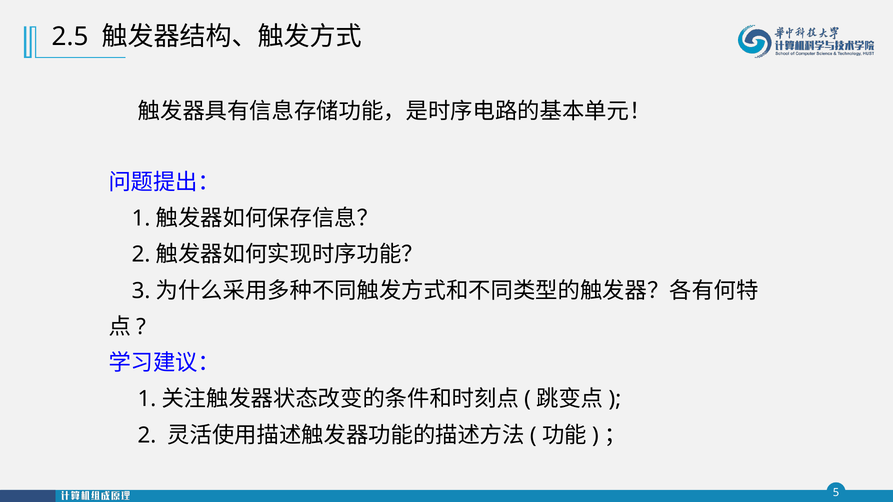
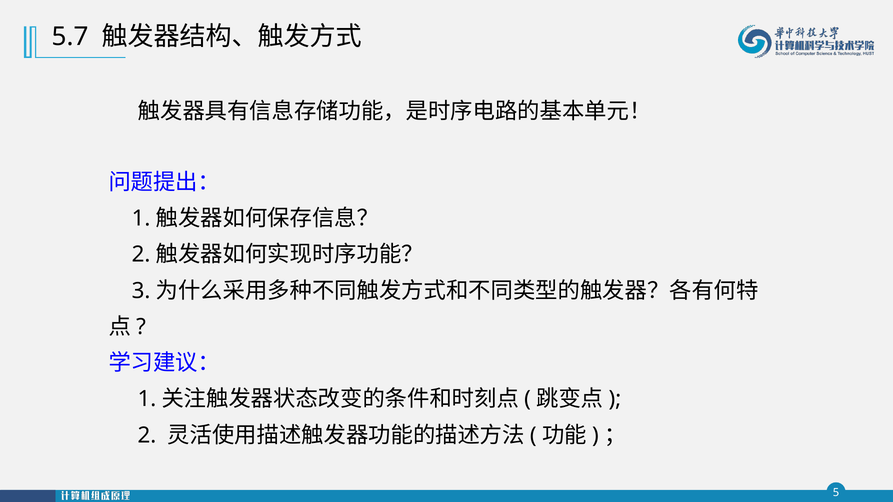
2.5: 2.5 -> 5.7 (70, 37)
